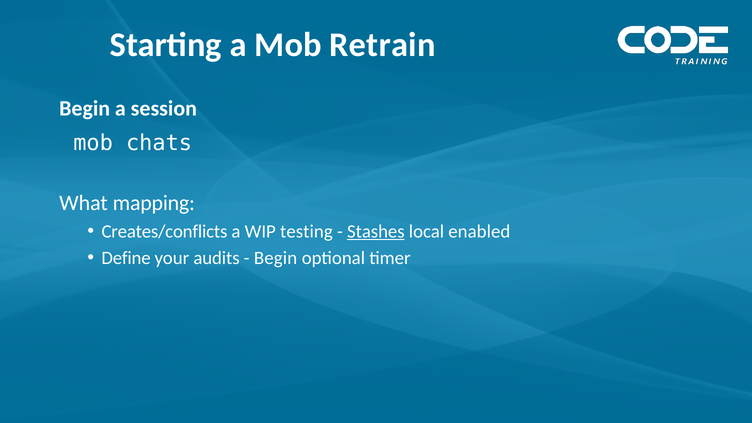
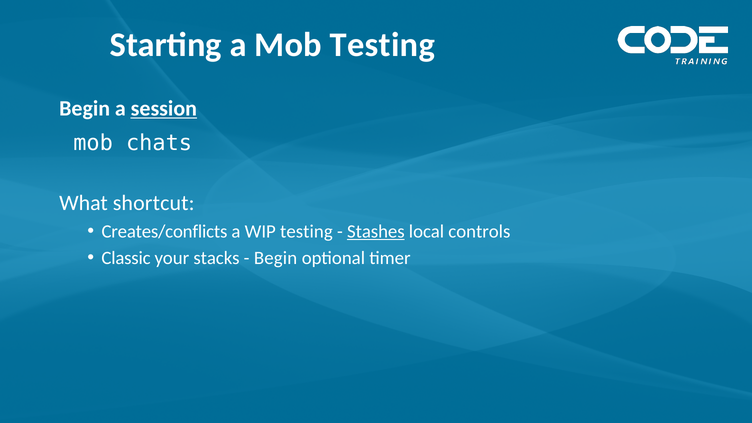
Mob Retrain: Retrain -> Testing (382, 45)
session underline: none -> present (164, 109)
mapping: mapping -> shortcut (154, 203)
enabled: enabled -> controls (479, 231)
Define: Define -> Classic (126, 258)
audits: audits -> stacks (216, 258)
